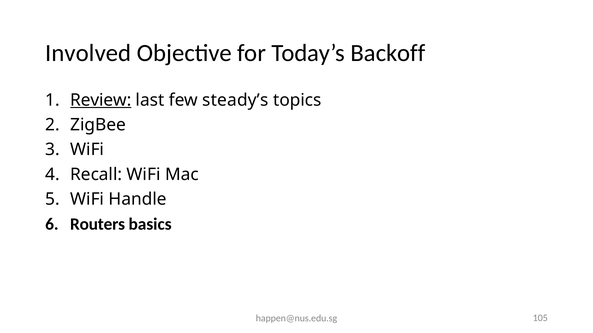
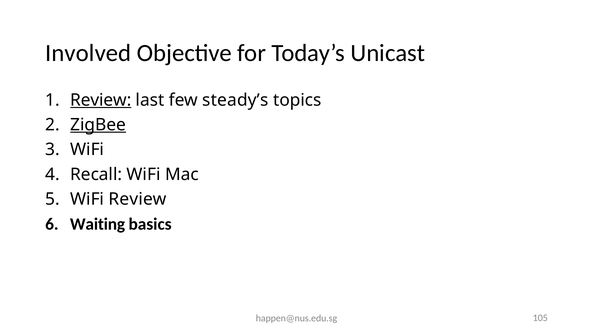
Backoff: Backoff -> Unicast (388, 53)
ZigBee underline: none -> present (98, 125)
WiFi Handle: Handle -> Review (138, 200)
Routers: Routers -> Waiting (98, 224)
